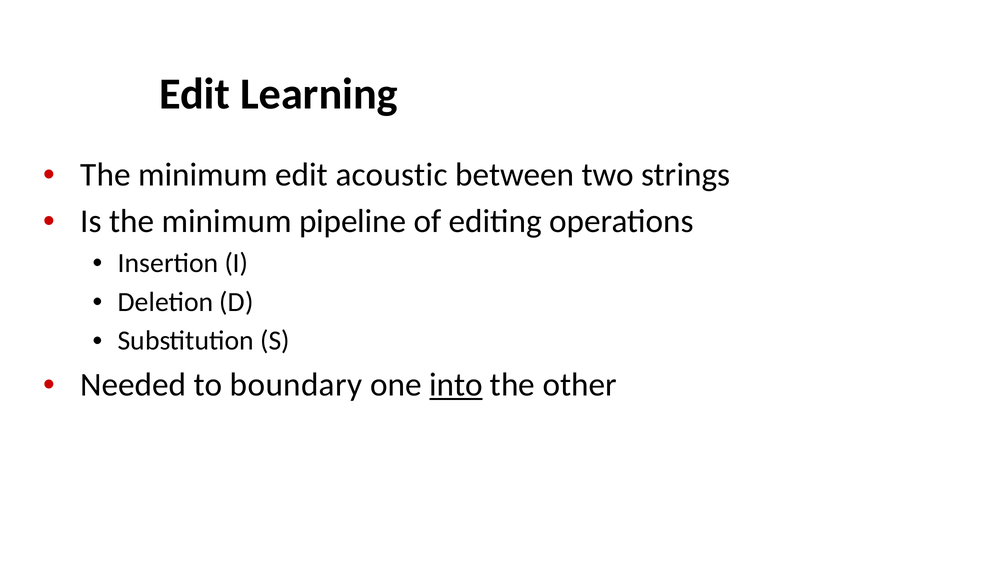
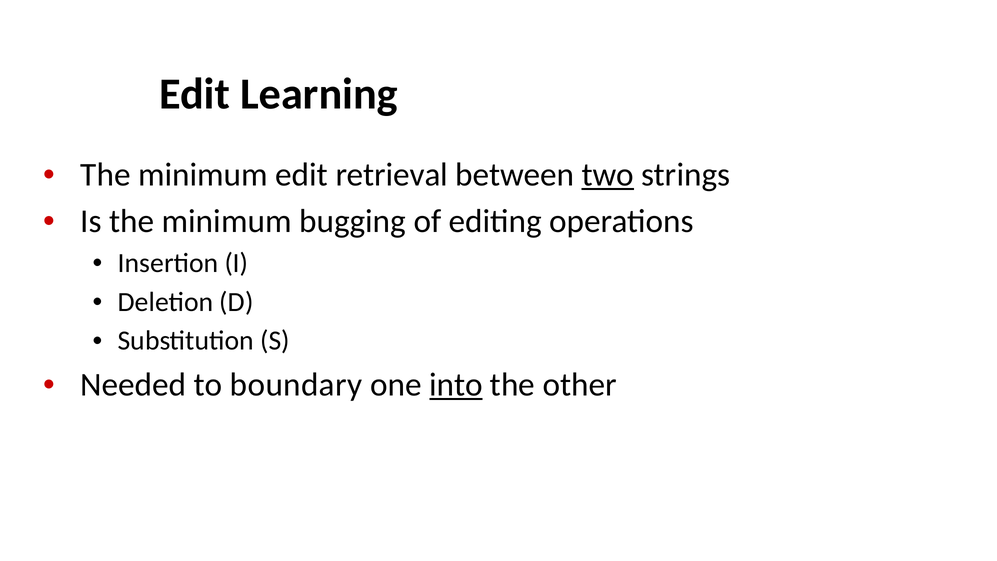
acoustic: acoustic -> retrieval (392, 175)
two underline: none -> present (608, 175)
pipeline: pipeline -> bugging (353, 221)
